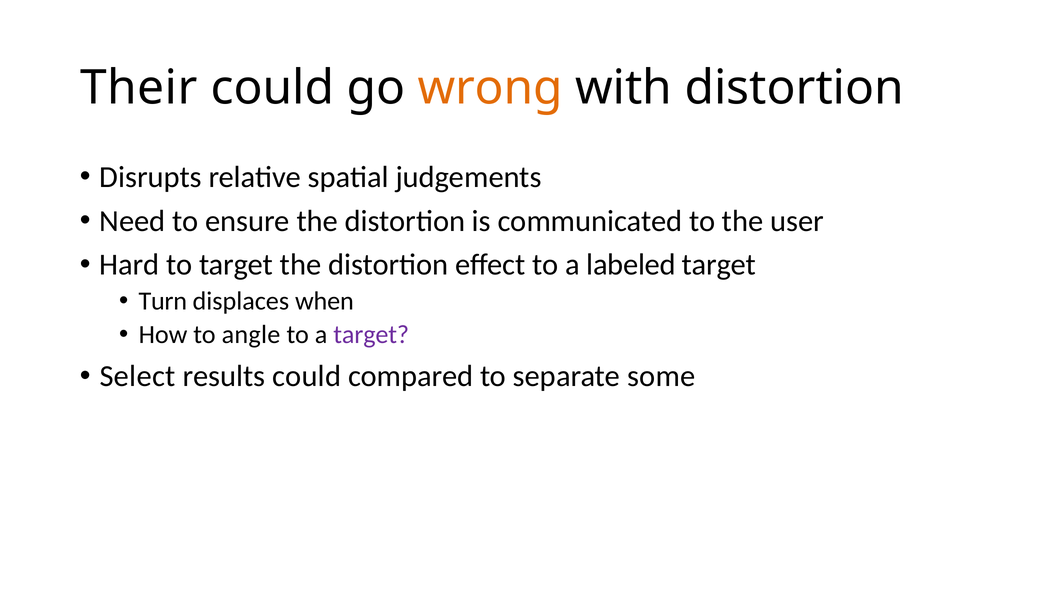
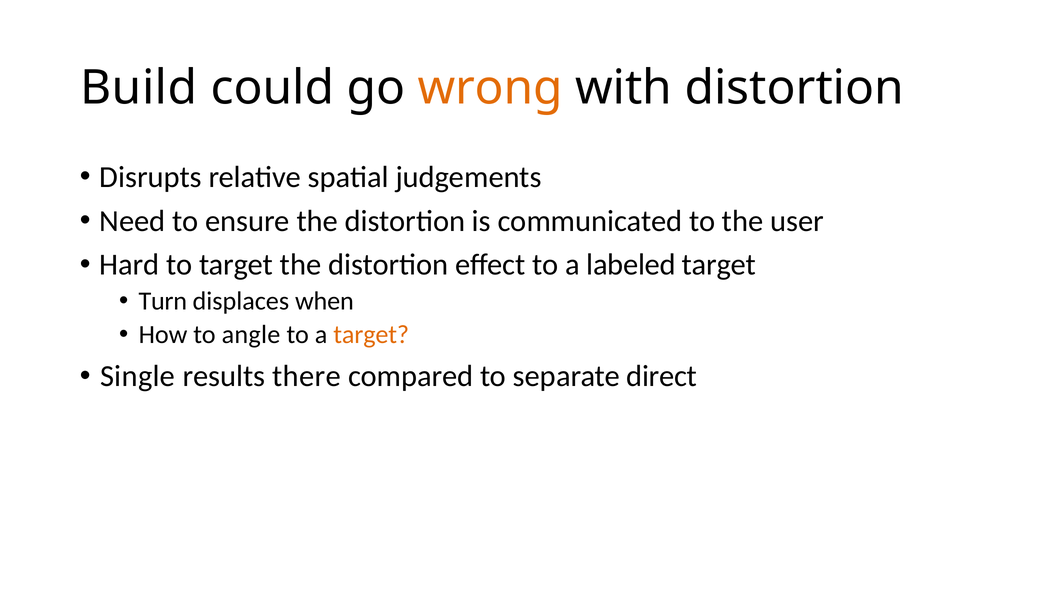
Their: Their -> Build (139, 88)
target colour: purple -> orange (371, 335)
Select: Select -> Single (138, 376)
results could: could -> there (307, 376)
some: some -> direct (662, 376)
